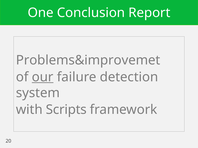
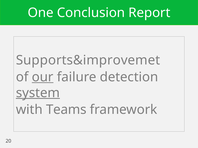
Problems&improvemet: Problems&improvemet -> Supports&improvemet (88, 60)
system underline: none -> present (38, 93)
Scripts: Scripts -> Teams (66, 110)
